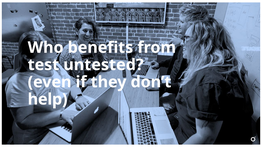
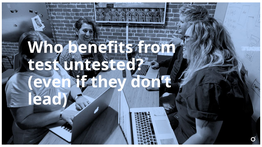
help: help -> lead (48, 100)
